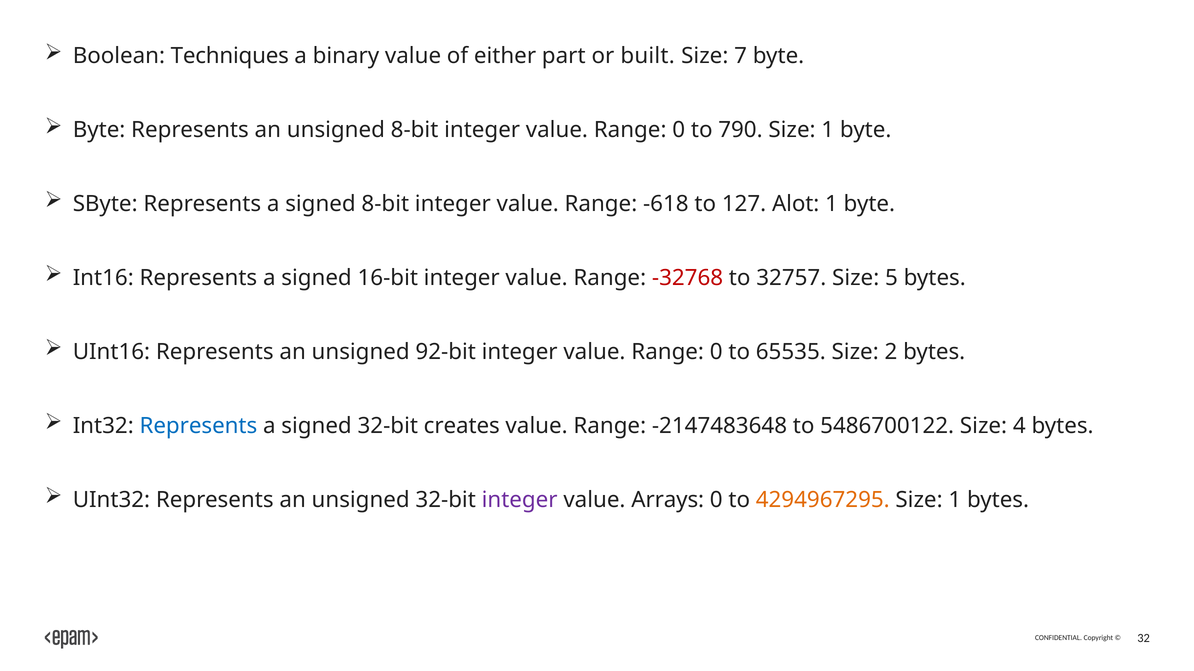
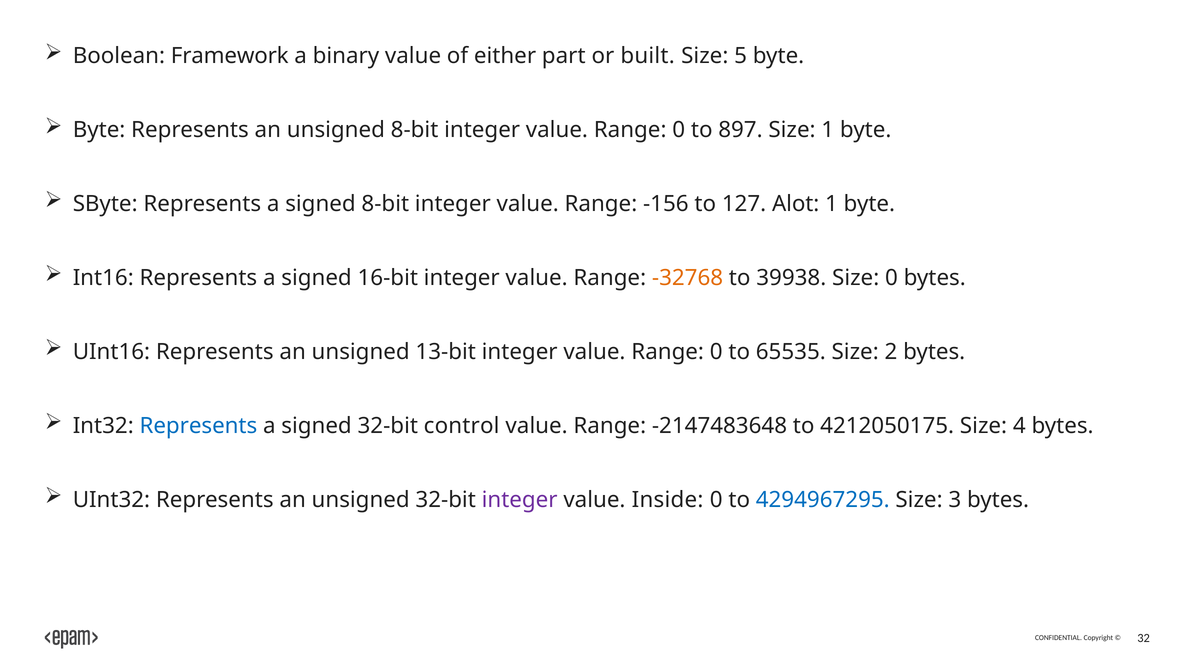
Techniques: Techniques -> Framework (230, 56)
7: 7 -> 5 (741, 56)
790: 790 -> 897 (740, 130)
-618: -618 -> -156 (666, 204)
-32768 colour: red -> orange (688, 278)
32757: 32757 -> 39938 (791, 278)
Size 5: 5 -> 0 (891, 278)
92-bit: 92-bit -> 13-bit (446, 352)
creates: creates -> control (462, 426)
5486700122: 5486700122 -> 4212050175 (887, 426)
Arrays: Arrays -> Inside (668, 500)
4294967295 colour: orange -> blue (823, 500)
1: 1 -> 3 (955, 500)
